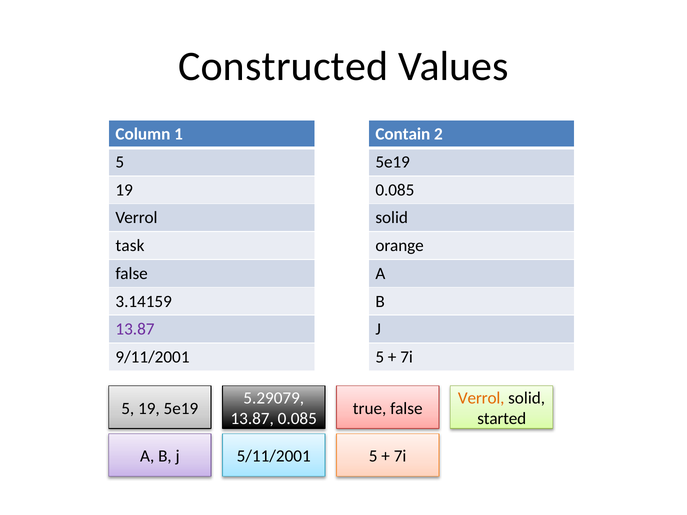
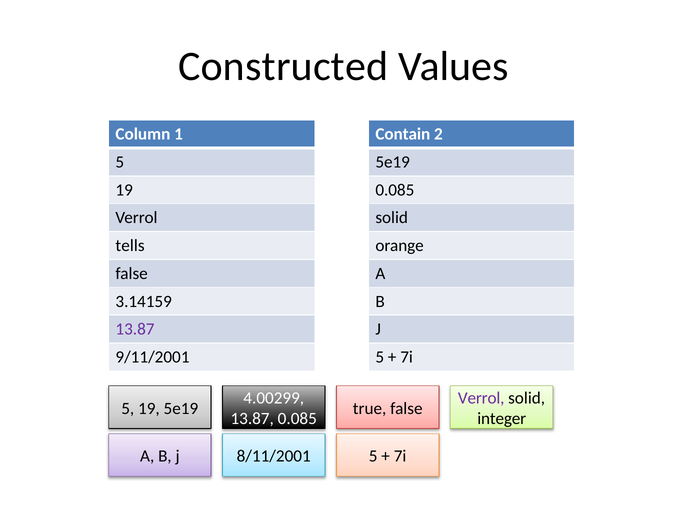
task: task -> tells (130, 246)
5.29079: 5.29079 -> 4.00299 (274, 398)
Verrol colour: orange -> purple (481, 398)
started: started -> integer (502, 419)
5/11/2001: 5/11/2001 -> 8/11/2001 (274, 456)
